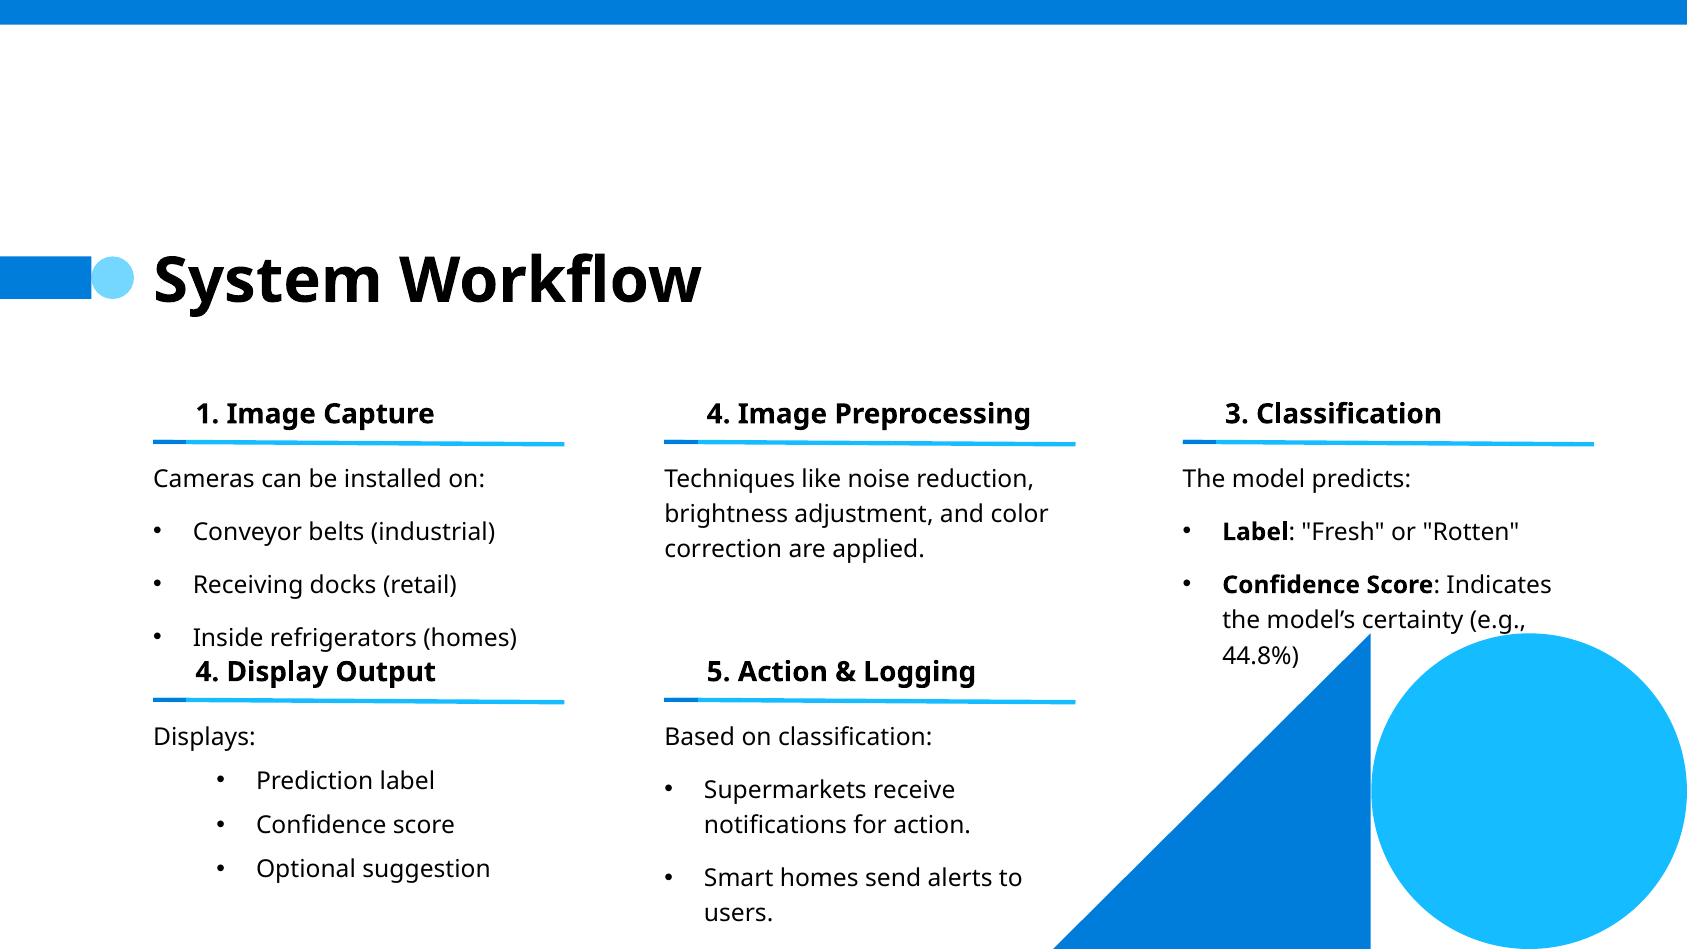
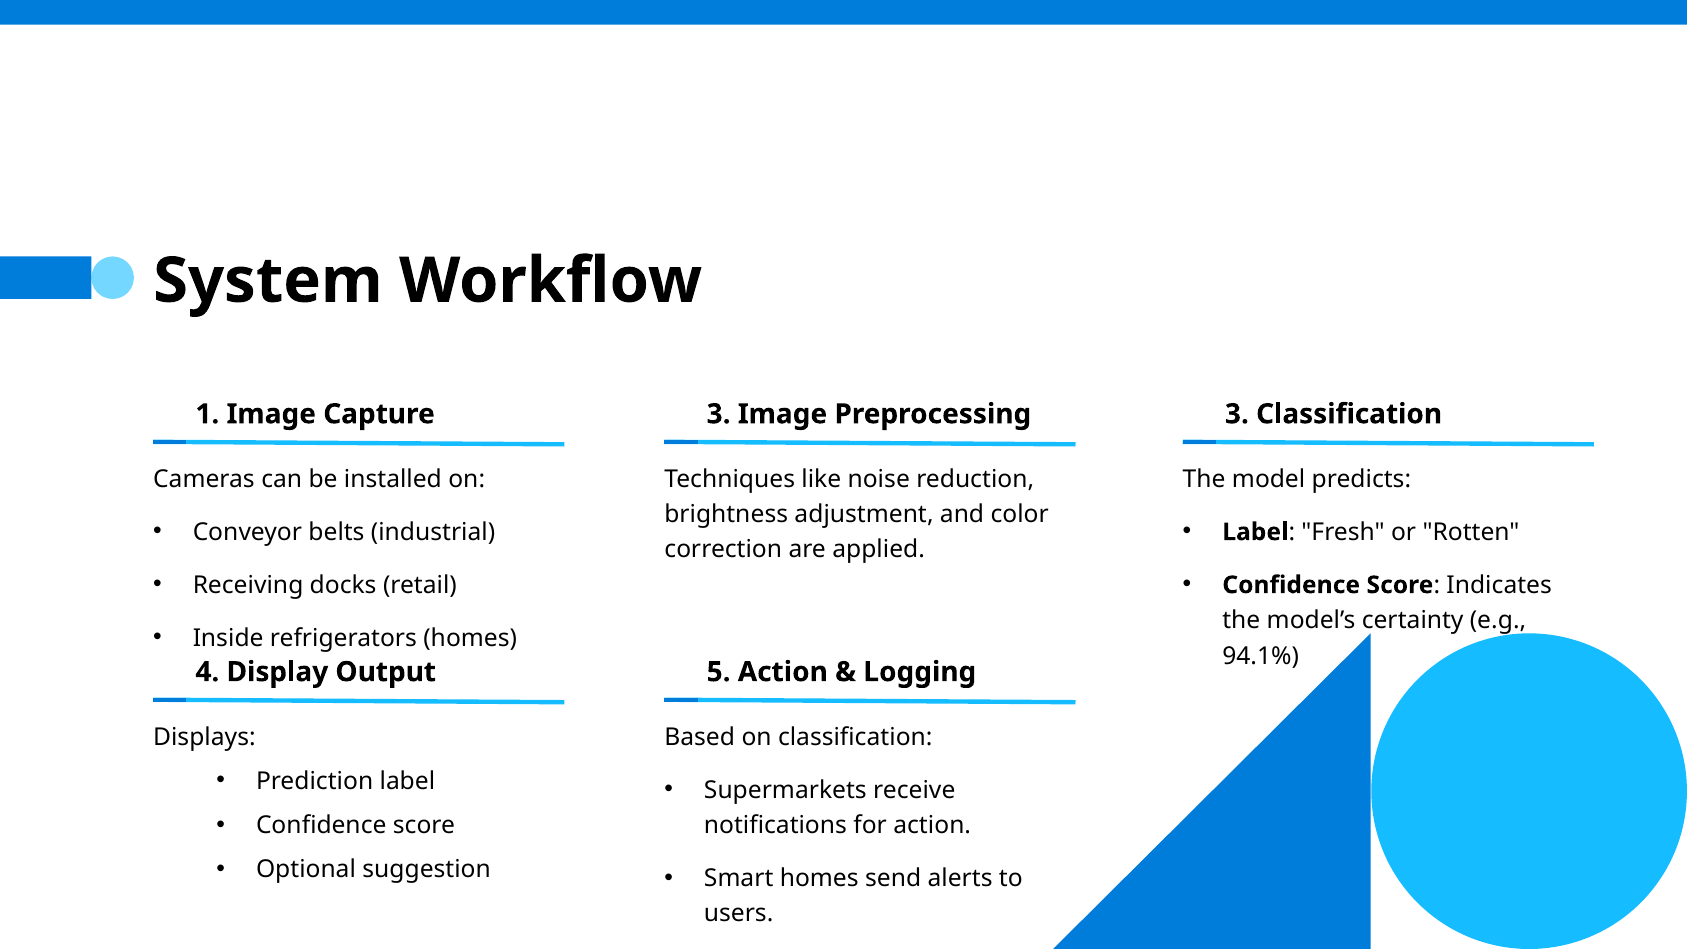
4: 4 -> 3 (719, 414)
44.8%: 44.8% -> 94.1% (1261, 656)
